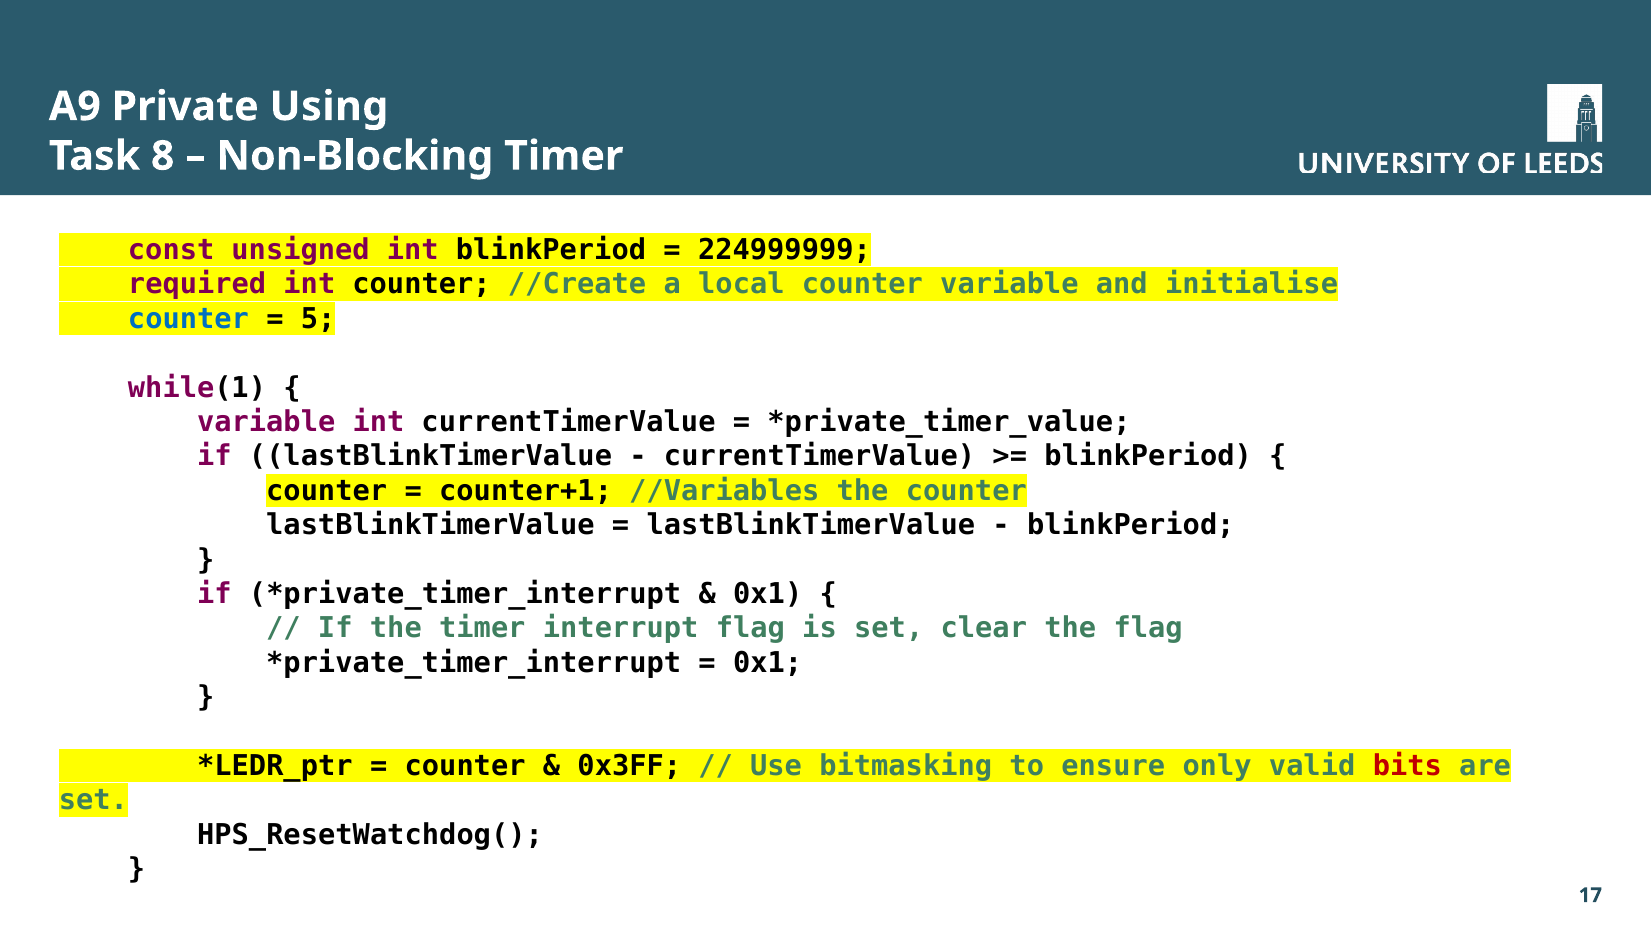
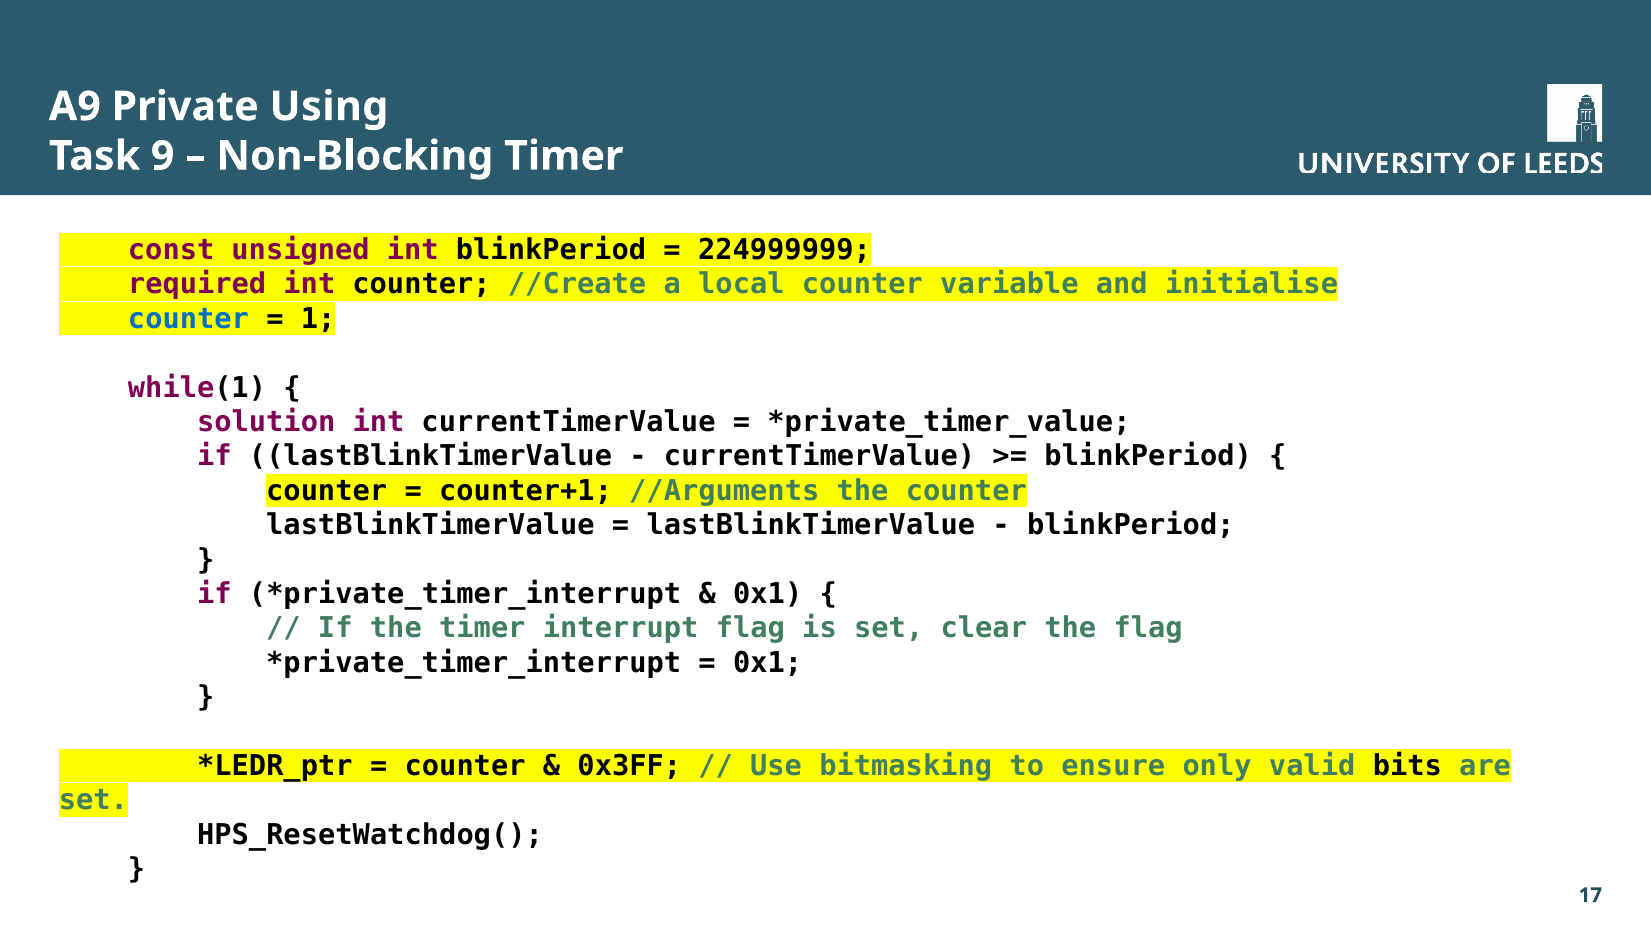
8: 8 -> 9 (163, 156)
5: 5 -> 1 (318, 319)
variable: variable -> solution (266, 422)
//Variables: //Variables -> //Arguments (724, 491)
bits colour: red -> black (1407, 766)
